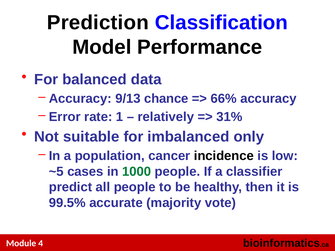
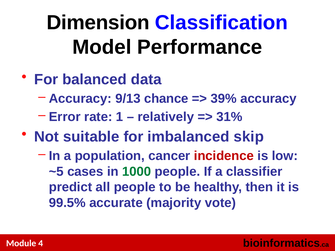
Prediction: Prediction -> Dimension (98, 23)
66%: 66% -> 39% (224, 99)
only: only -> skip (249, 137)
incidence colour: black -> red (224, 156)
